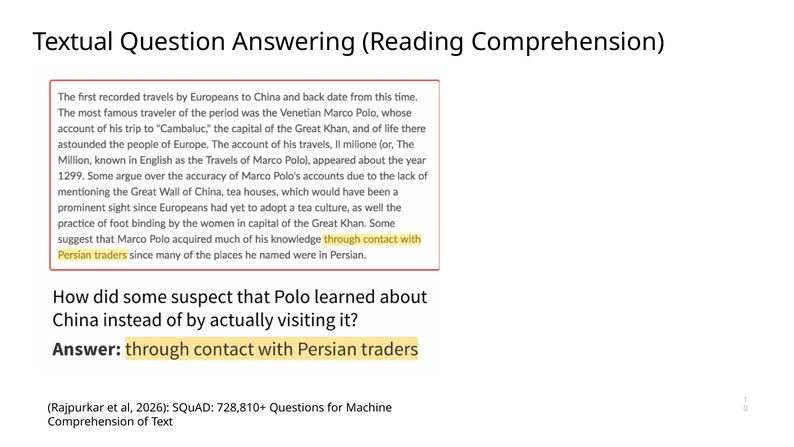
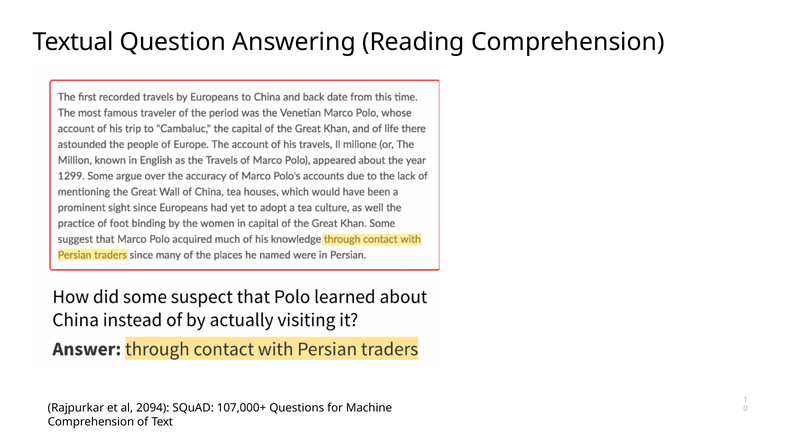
2026: 2026 -> 2094 (153, 407)
728,810+: 728,810+ -> 107,000+ (241, 407)
